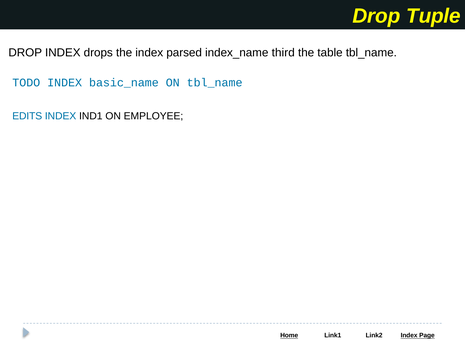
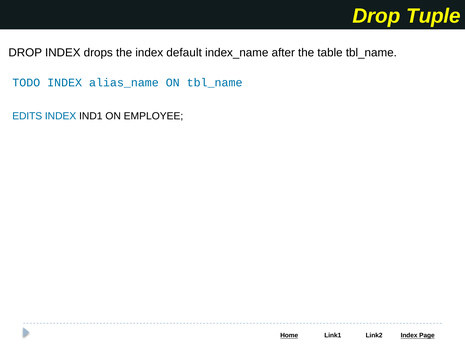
parsed: parsed -> default (184, 53)
third: third -> after (283, 53)
basic_name: basic_name -> alias_name (124, 83)
